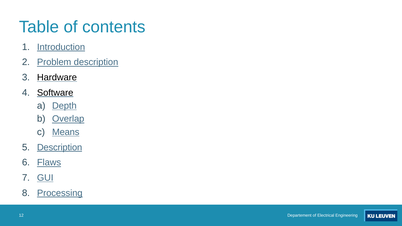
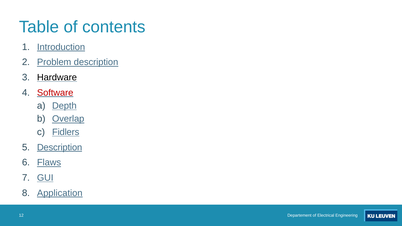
Software colour: black -> red (55, 93)
Means: Means -> Fidlers (66, 132)
Processing: Processing -> Application (60, 193)
